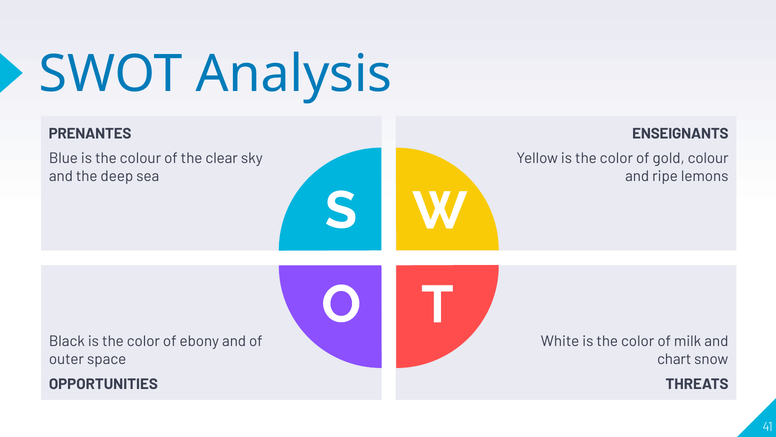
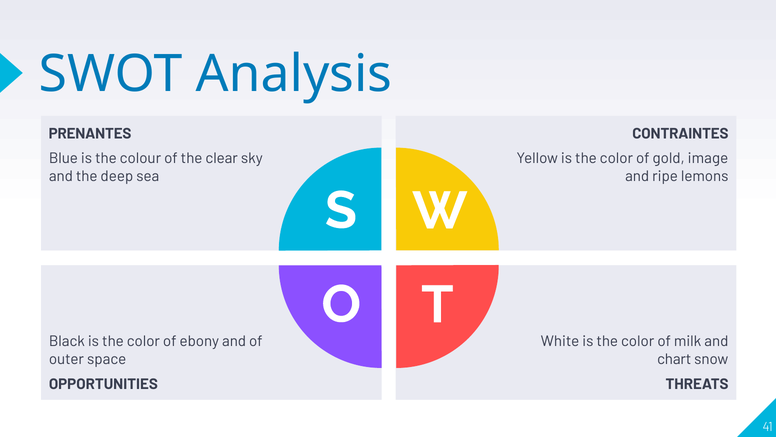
ENSEIGNANTS: ENSEIGNANTS -> CONTRAINTES (680, 134)
gold colour: colour -> image (708, 158)
